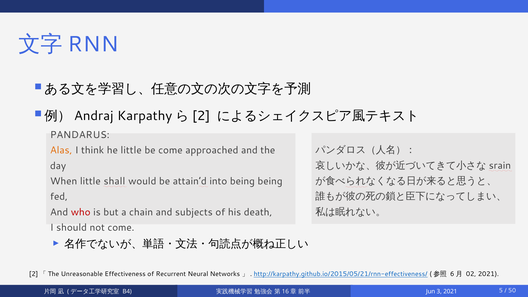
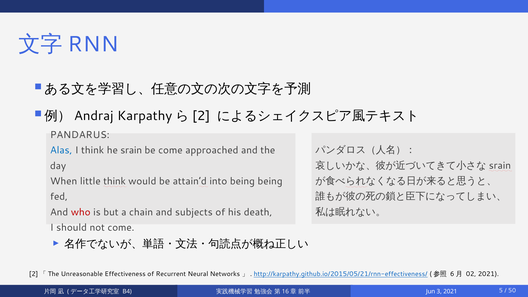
Alas colour: orange -> blue (61, 150)
he little: little -> srain (131, 150)
little shall: shall -> think (115, 181)
